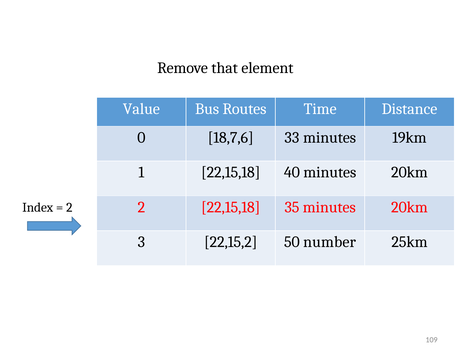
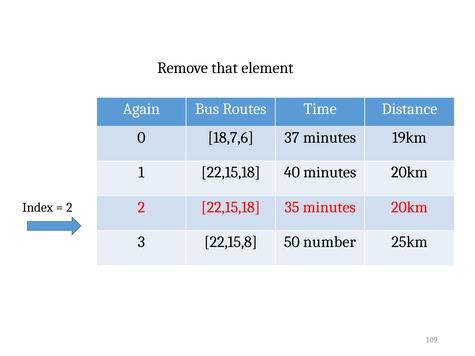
Value: Value -> Again (141, 109)
33: 33 -> 37 (292, 138)
22,15,2: 22,15,2 -> 22,15,8 (231, 242)
